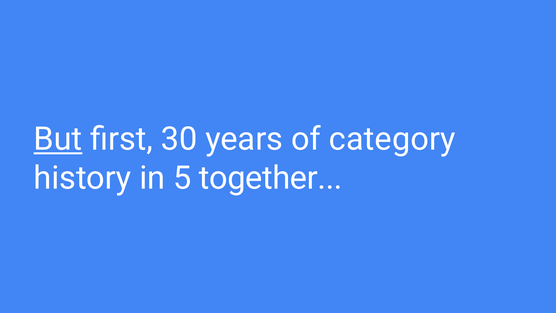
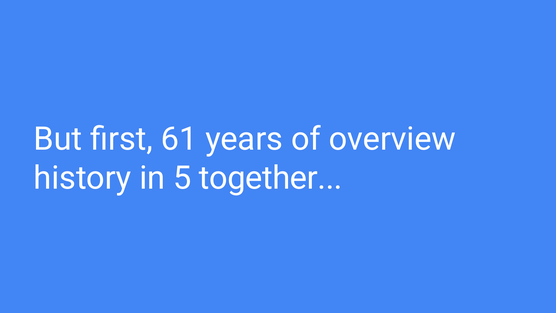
But underline: present -> none (58, 139)
30: 30 -> 61 (179, 139)
category: category -> overview (392, 139)
